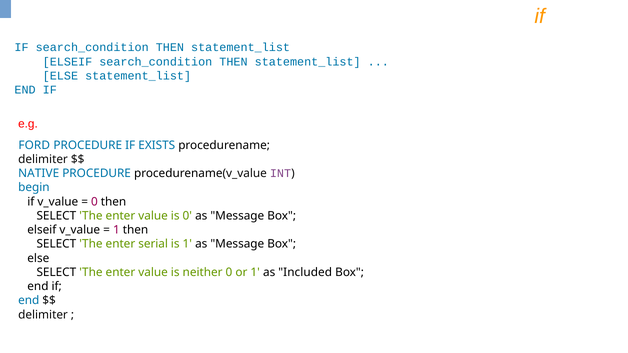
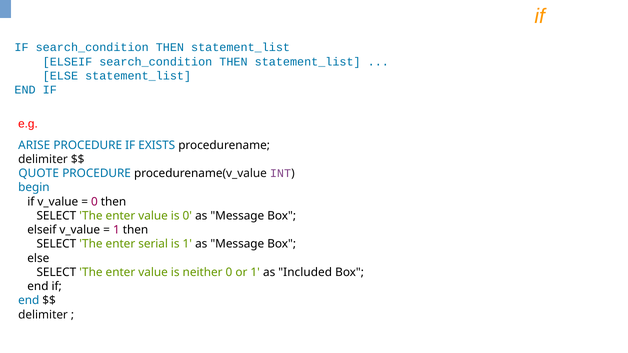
FORD: FORD -> ARISE (34, 145)
NATIVE: NATIVE -> QUOTE (39, 174)
